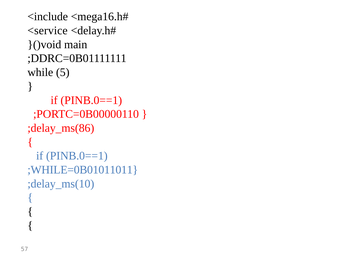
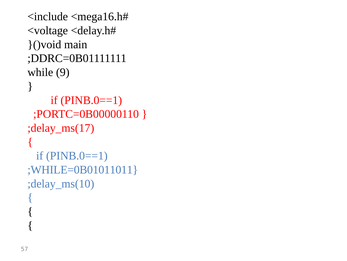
service: service -> voltage (51, 30)
5: 5 -> 9 (63, 72)
delay_ms(86: delay_ms(86 -> delay_ms(17 (62, 128)
